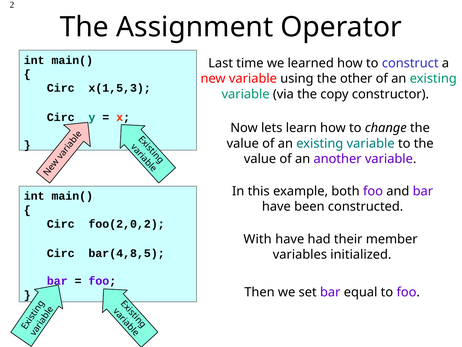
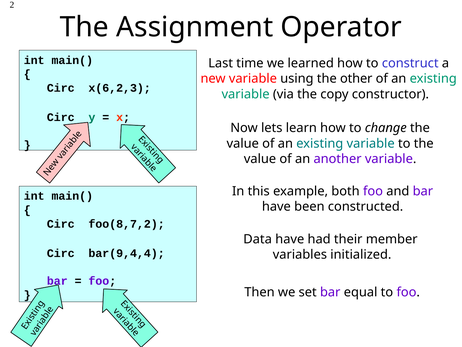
x(1,5,3: x(1,5,3 -> x(6,2,3 (120, 88)
foo(2,0,2: foo(2,0,2 -> foo(8,7,2 (127, 224)
With: With -> Data (258, 239)
bar(4,8,5: bar(4,8,5 -> bar(9,4,4 (127, 253)
